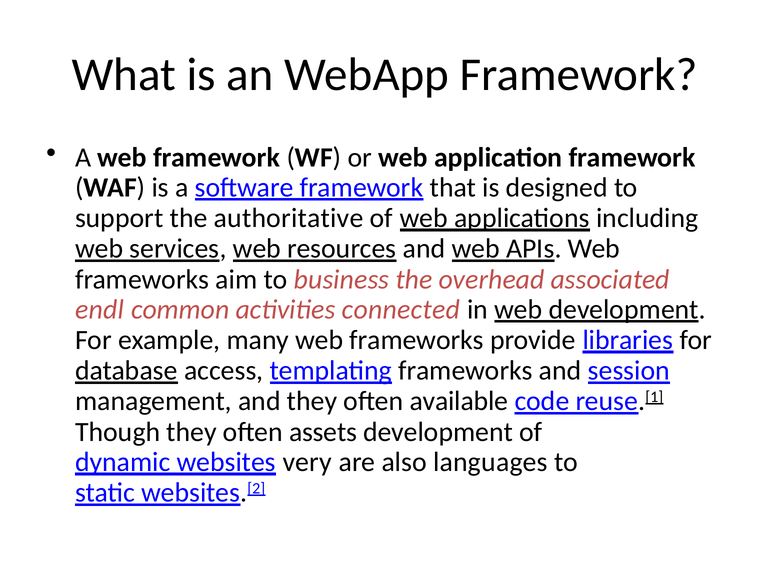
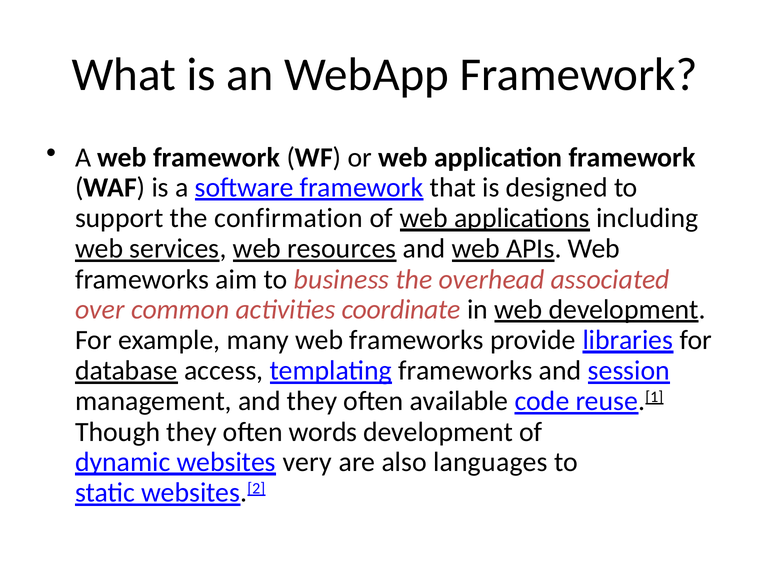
authoritative: authoritative -> confirmation (289, 218)
endl: endl -> over (100, 309)
connected: connected -> coordinate (401, 309)
assets: assets -> words (323, 432)
